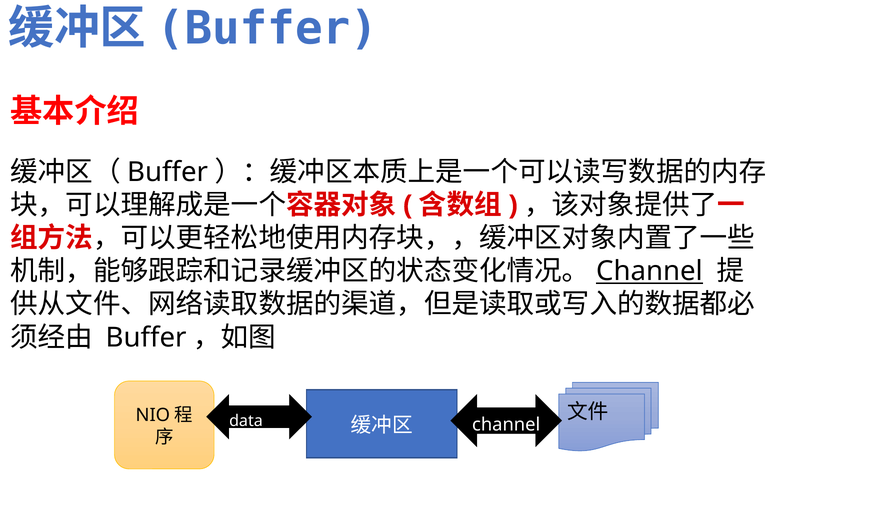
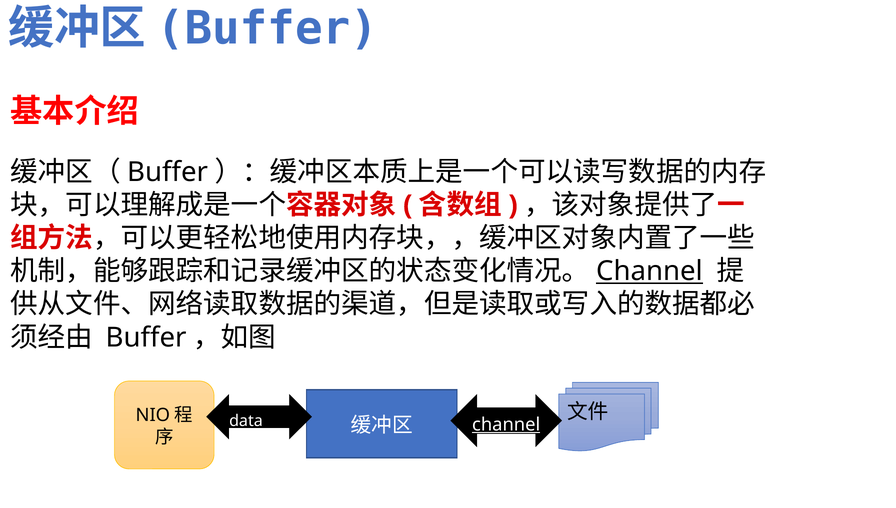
channel underline: none -> present (506, 425)
